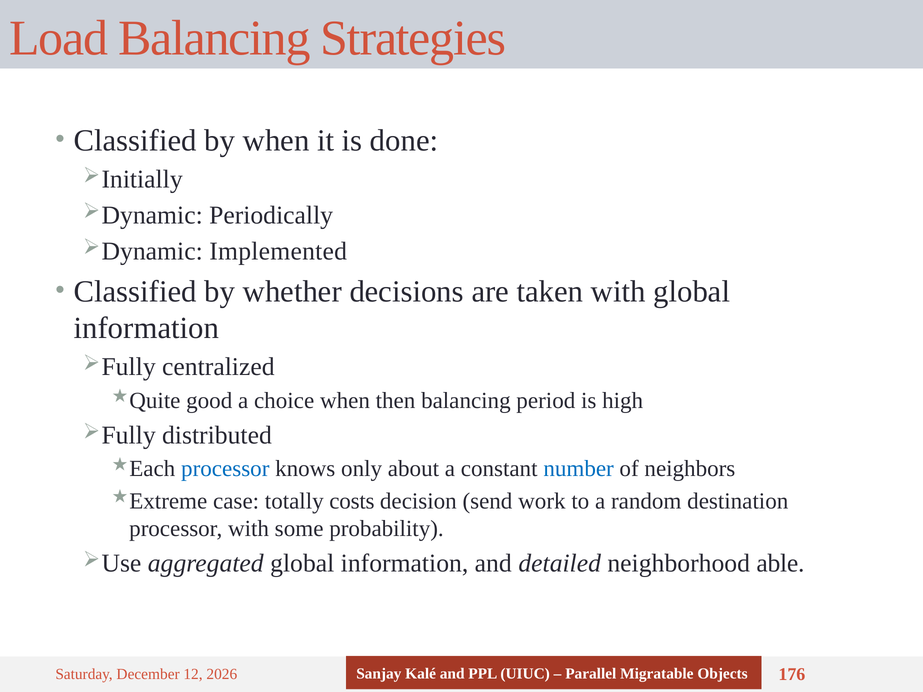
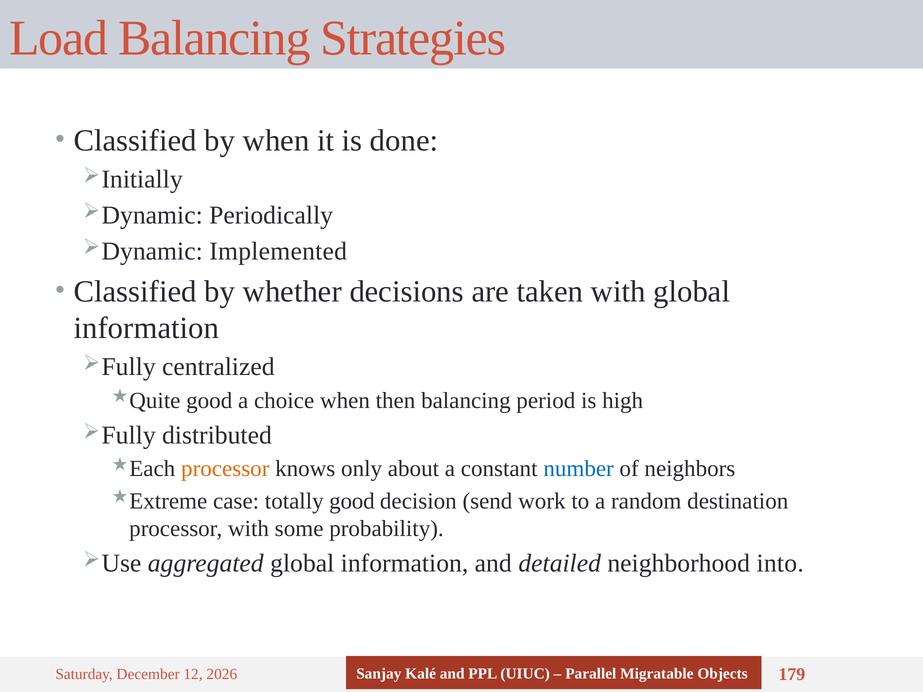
processor colour: blue -> orange (225, 469)
totally costs: costs -> good (352, 501)
able: able -> into (780, 564)
176: 176 -> 179 (792, 675)
